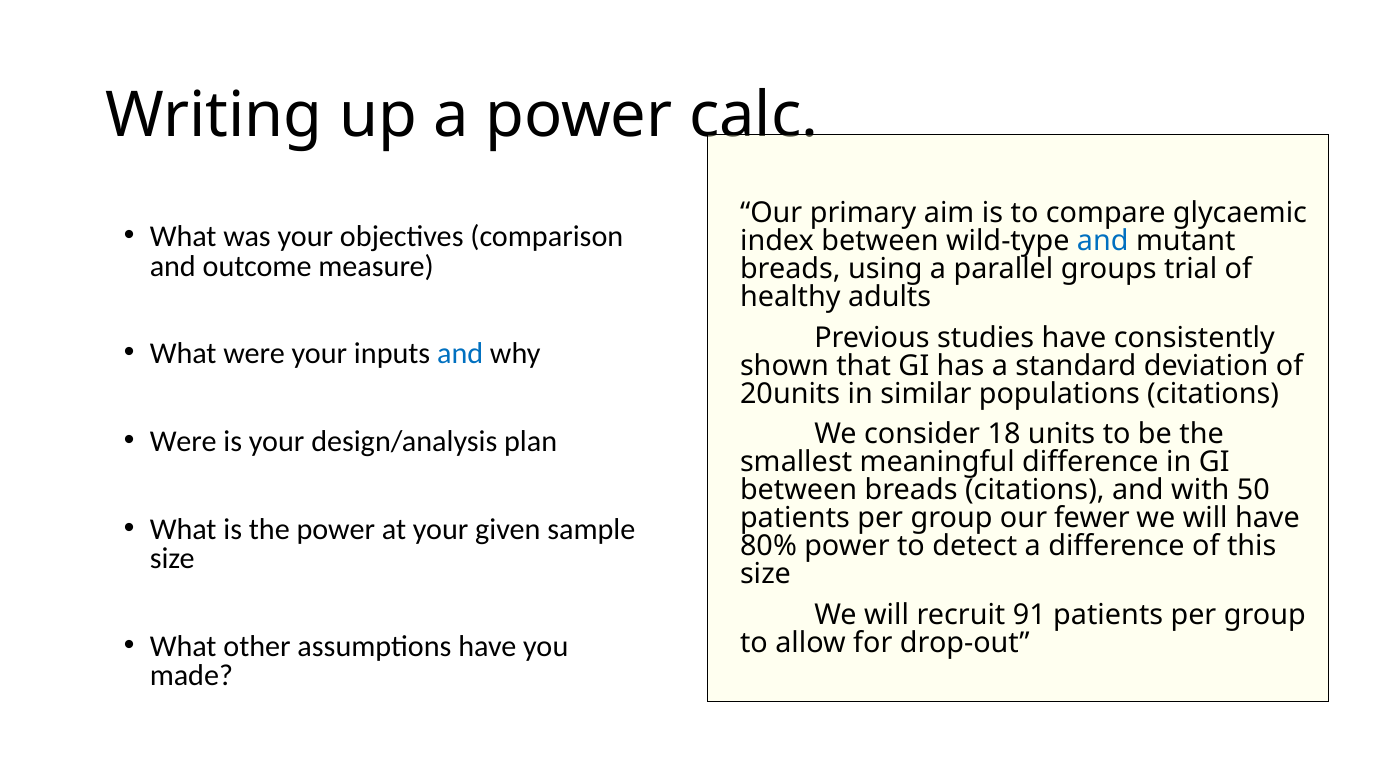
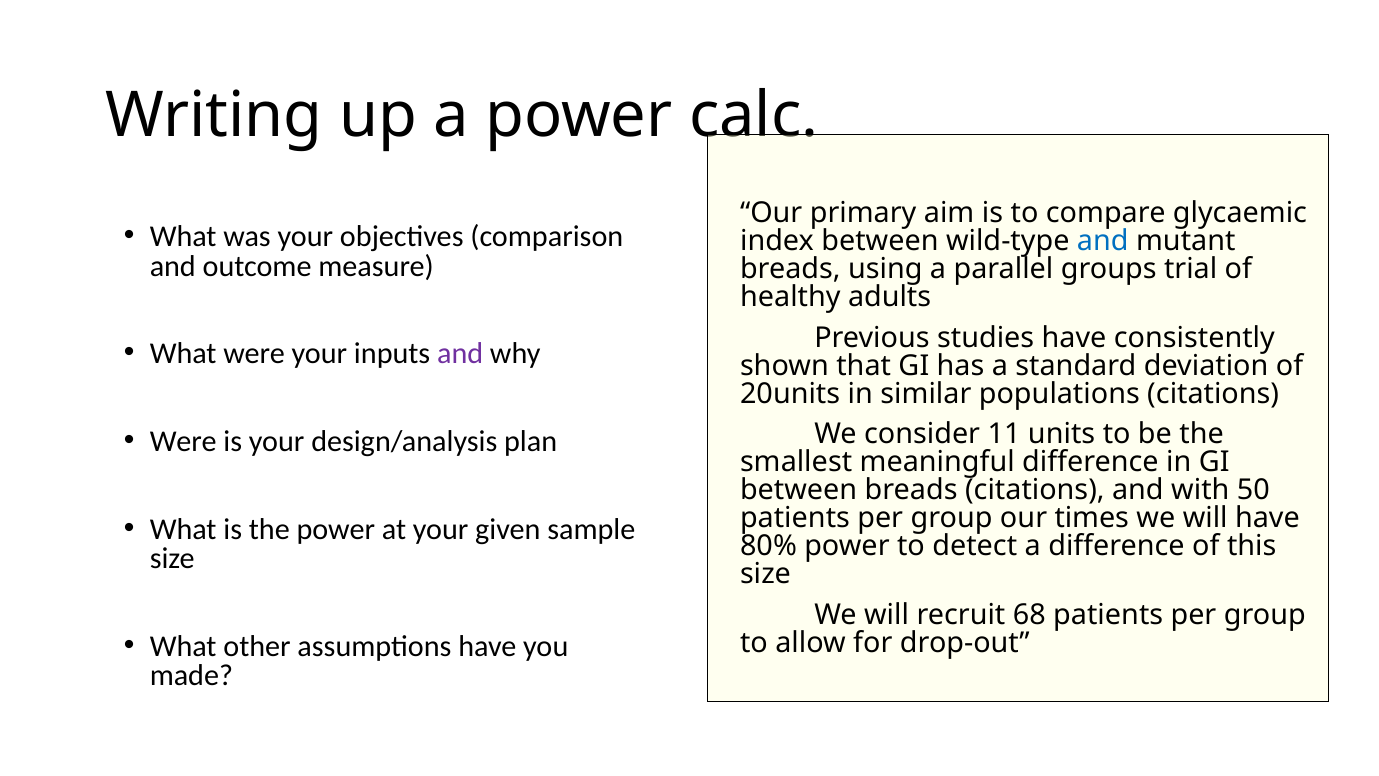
and colour: blue -> purple (460, 354)
18: 18 -> 11 (1004, 434)
fewer: fewer -> times (1092, 518)
91: 91 -> 68 (1029, 615)
